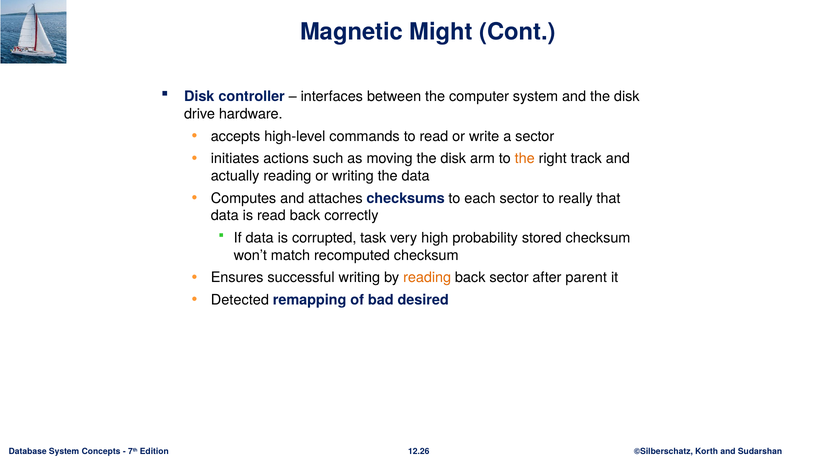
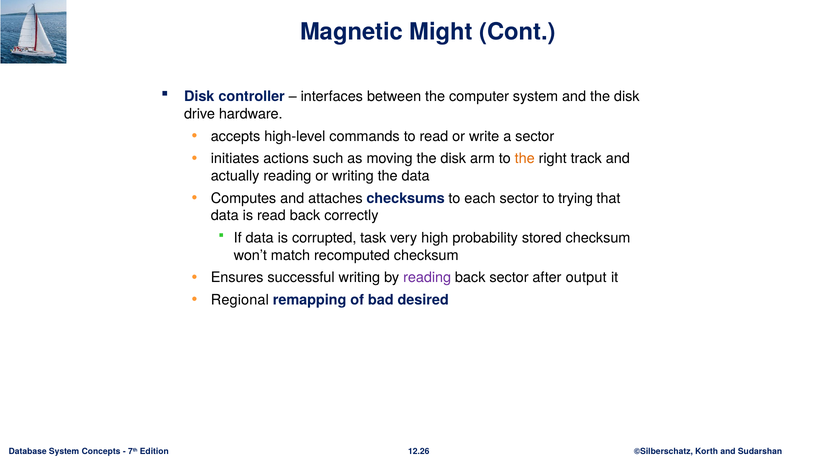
really: really -> trying (576, 198)
reading colour: orange -> purple (427, 278)
parent: parent -> output (586, 278)
Detected: Detected -> Regional (240, 300)
